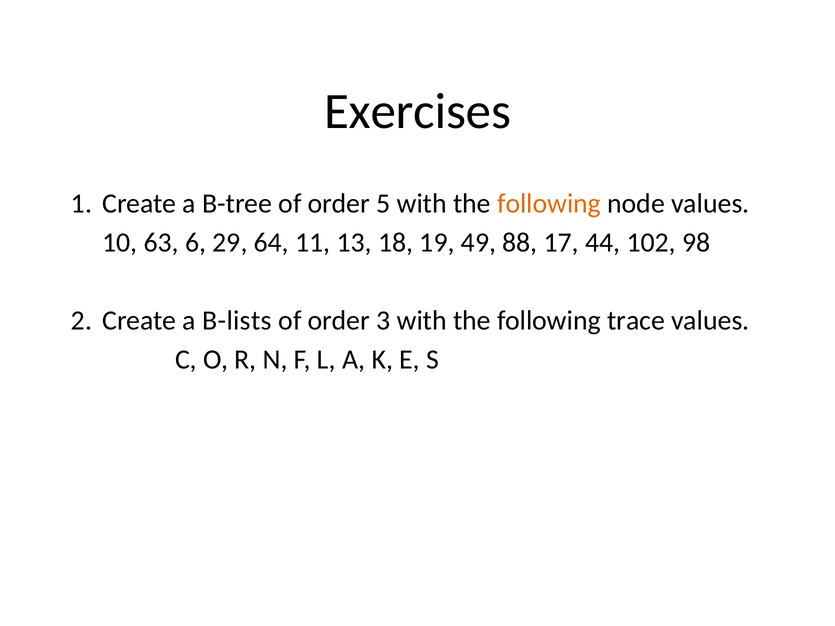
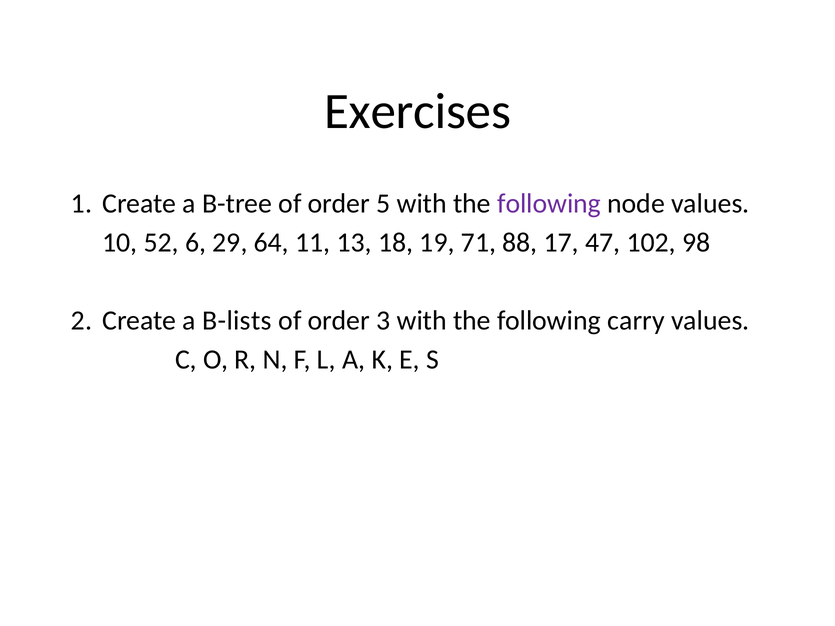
following colour: orange -> purple (549, 204)
63: 63 -> 52 (161, 243)
49: 49 -> 71 (478, 243)
44: 44 -> 47 (603, 243)
trace: trace -> carry (636, 321)
